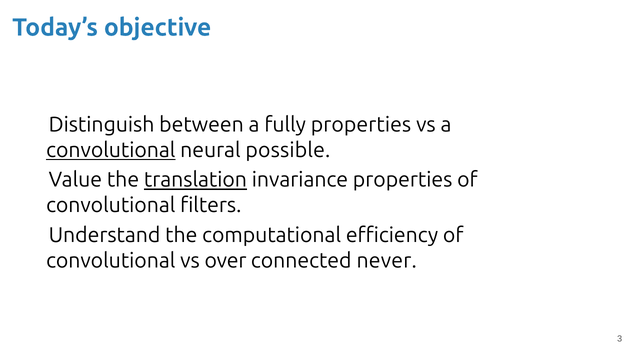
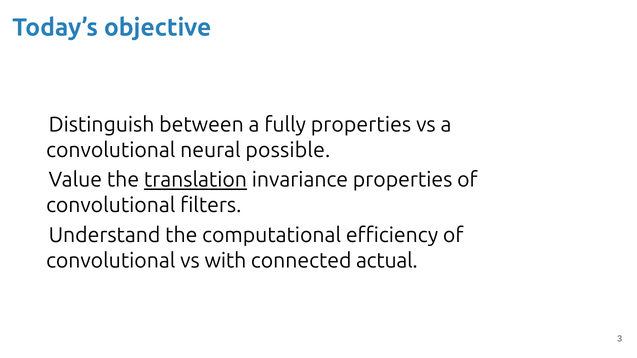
convolutional underline: present -> none (111, 150)
over: over -> with (225, 261)
never: never -> actual (387, 261)
